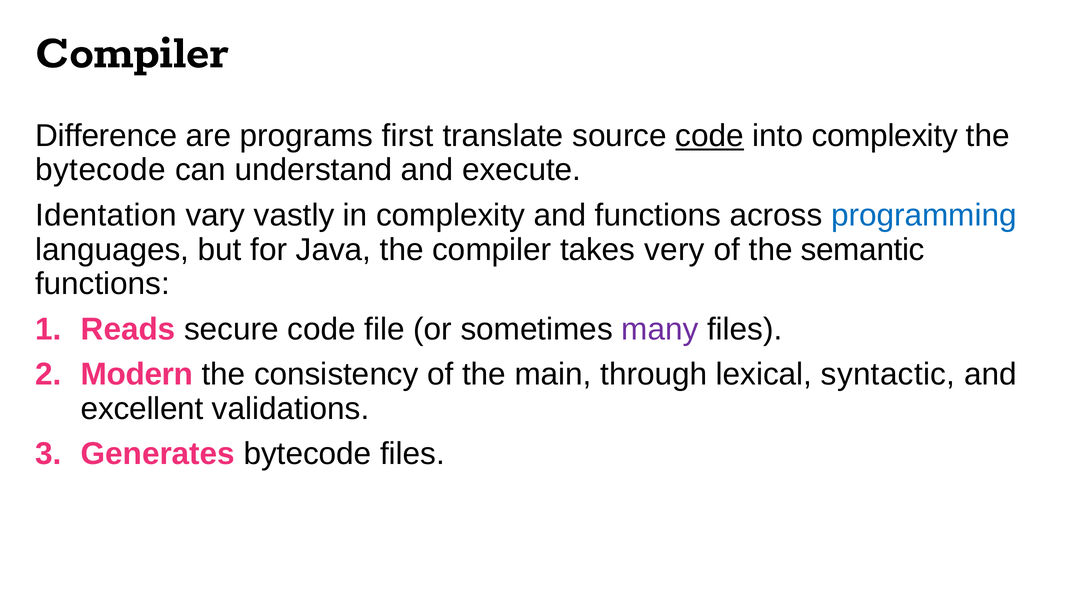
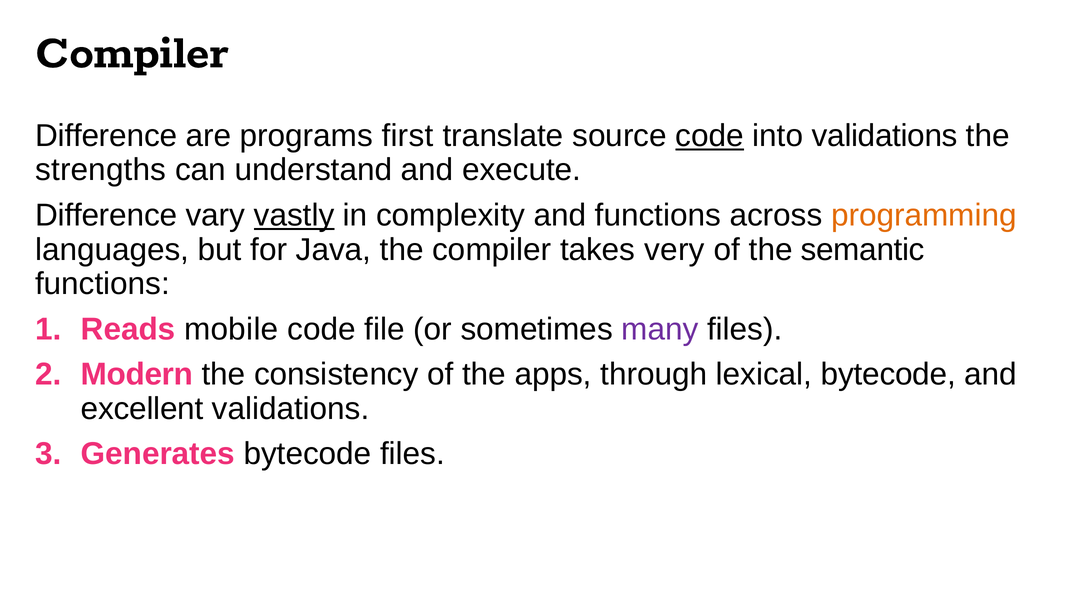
into complexity: complexity -> validations (885, 136)
bytecode: bytecode -> strengths (101, 170)
Identation: Identation -> Difference (106, 215)
vastly underline: none -> present (294, 215)
programming colour: blue -> orange (924, 215)
secure: secure -> mobile (231, 329)
main: main -> apps (553, 374)
lexical syntactic: syntactic -> bytecode (888, 374)
